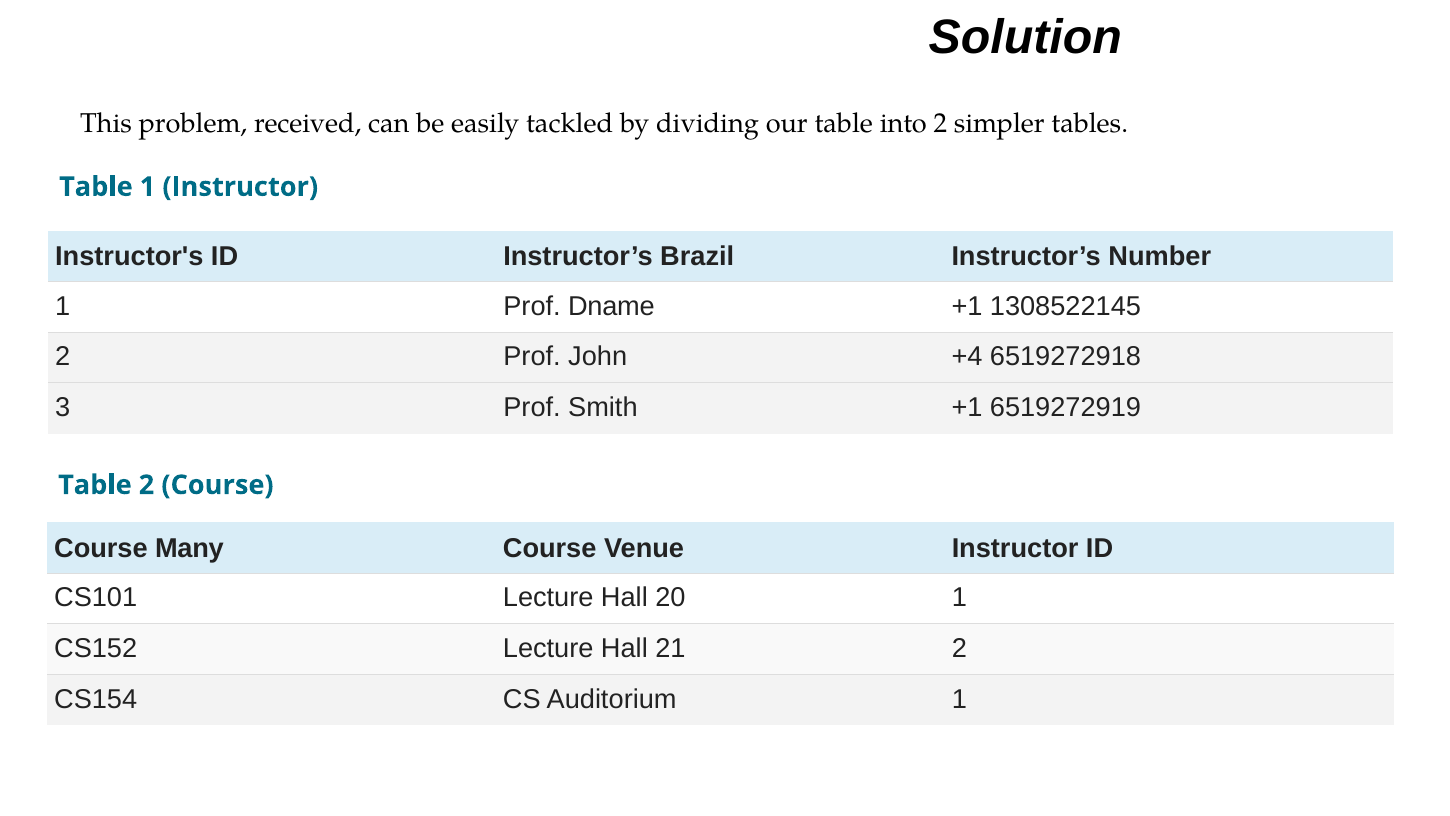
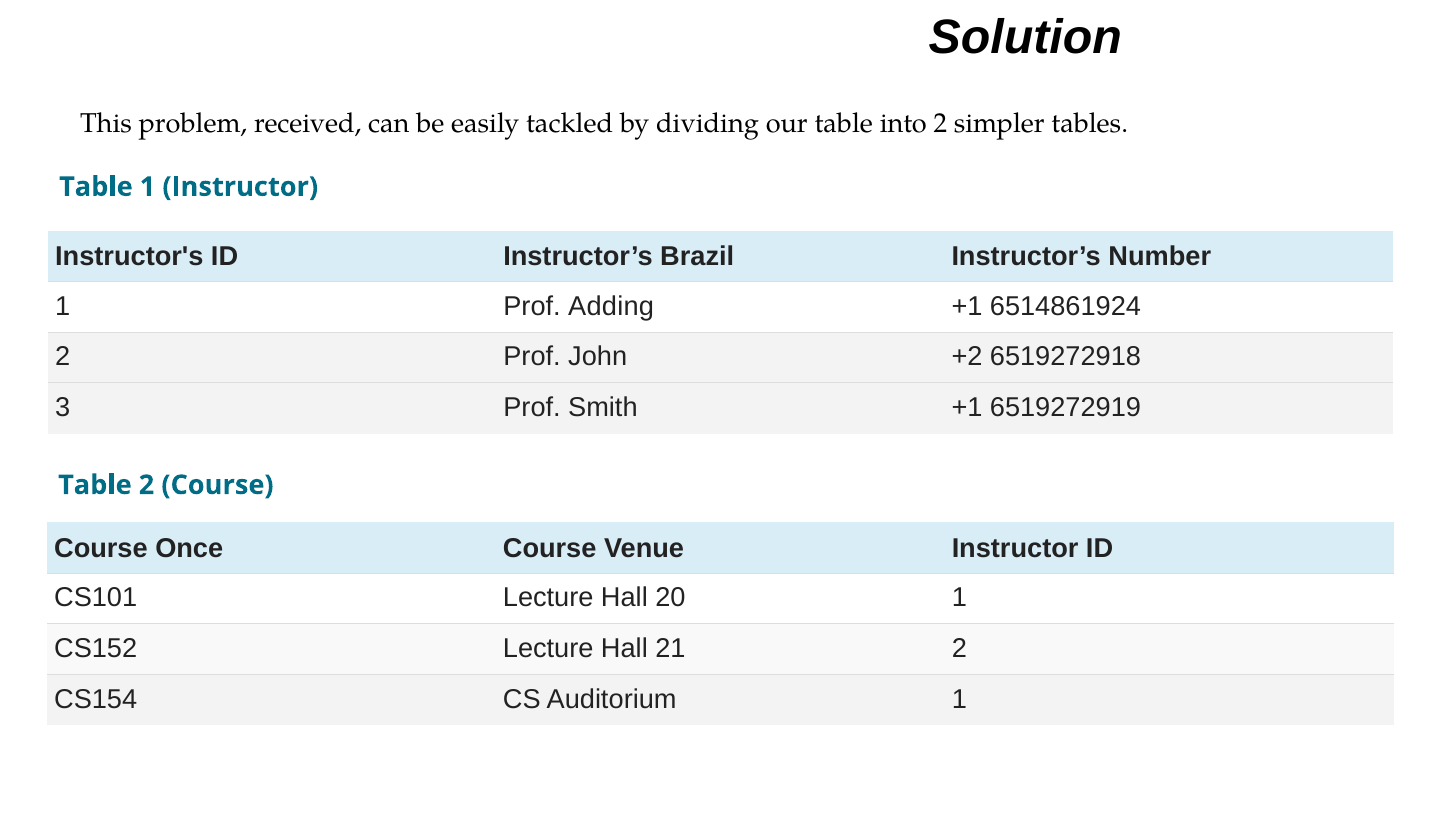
Dname: Dname -> Adding (611, 306)
1308522145: 1308522145 -> 6514861924 (1065, 306)
+4: +4 -> +2 (967, 357)
Many: Many -> Once (189, 548)
